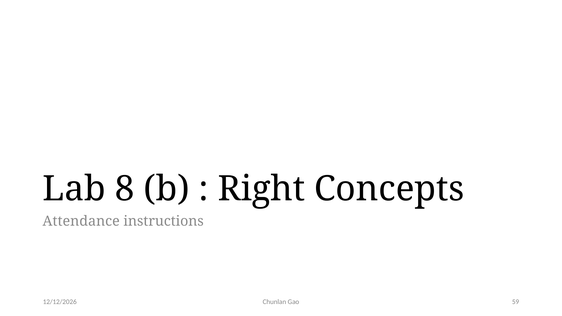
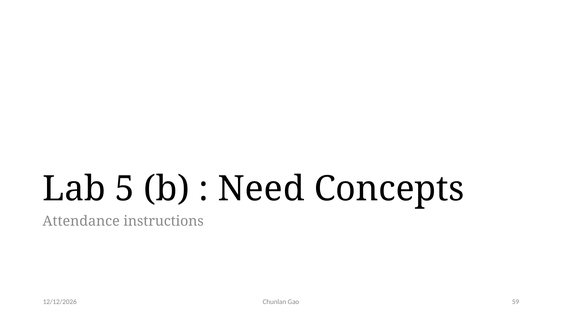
8: 8 -> 5 (125, 189)
Right: Right -> Need (261, 189)
